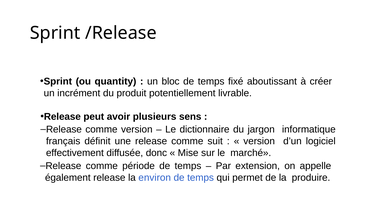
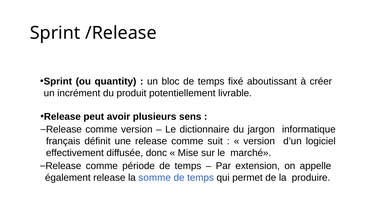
environ: environ -> somme (155, 178)
